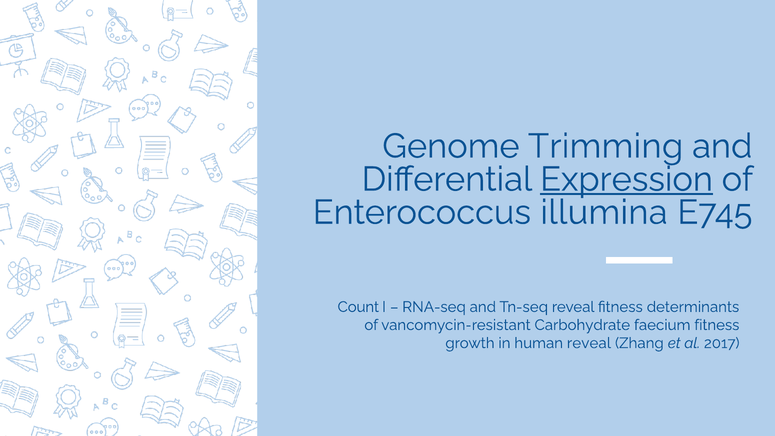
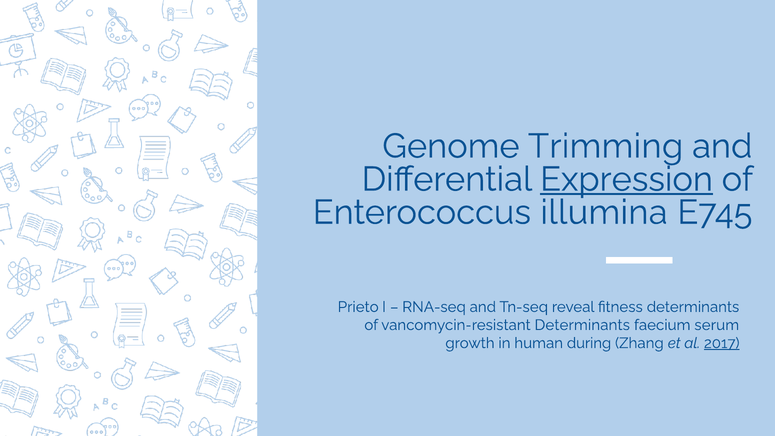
Count: Count -> Prieto (358, 307)
vancomycin-resistant Carbohydrate: Carbohydrate -> Determinants (582, 325)
faecium fitness: fitness -> serum (717, 325)
human reveal: reveal -> during (589, 343)
2017 underline: none -> present (722, 343)
